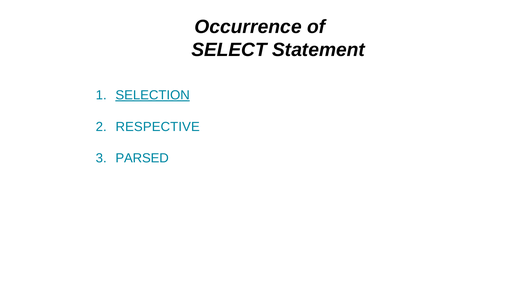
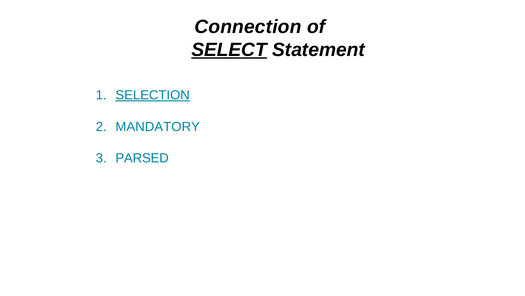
Occurrence: Occurrence -> Connection (248, 27)
SELECT underline: none -> present (229, 50)
RESPECTIVE: RESPECTIVE -> MANDATORY (158, 126)
